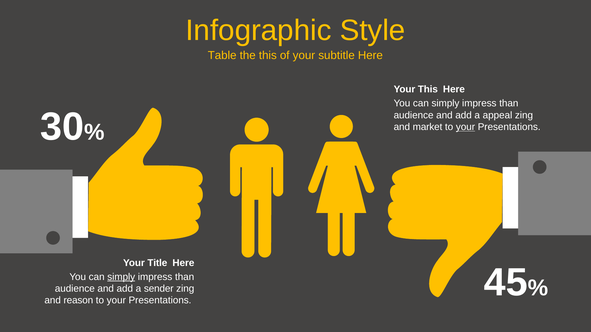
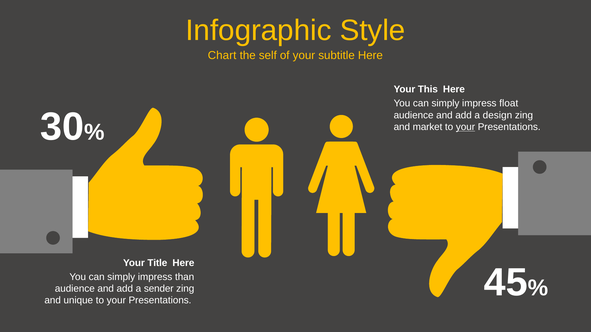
Table: Table -> Chart (222, 55)
the this: this -> self (268, 55)
than: than -> float (509, 103)
appeal: appeal -> design (497, 115)
simply underline: present -> none (121, 277)
reason: reason -> unique (78, 301)
